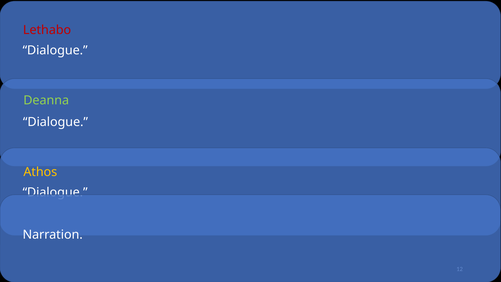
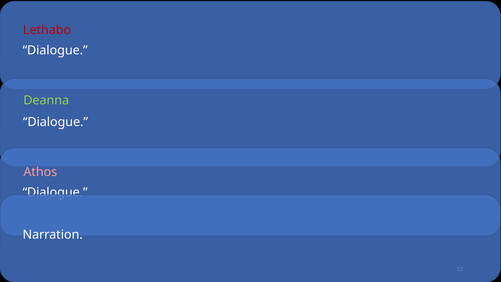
Athos colour: yellow -> pink (40, 172)
